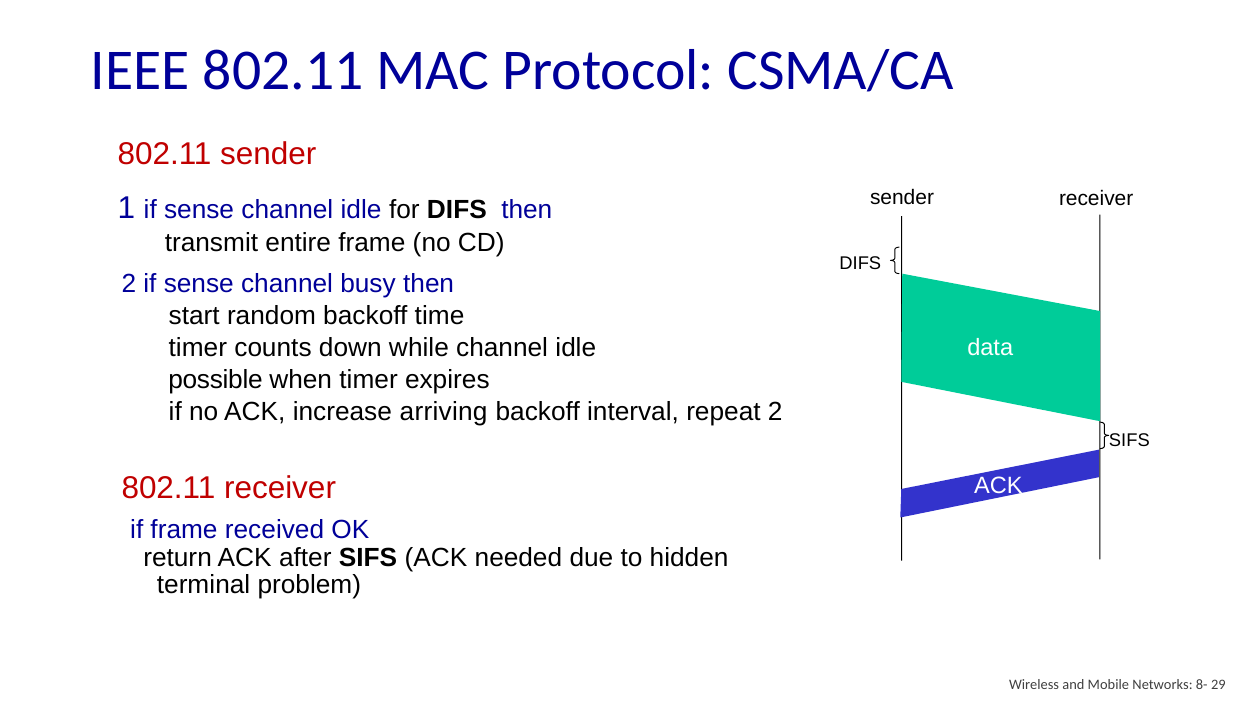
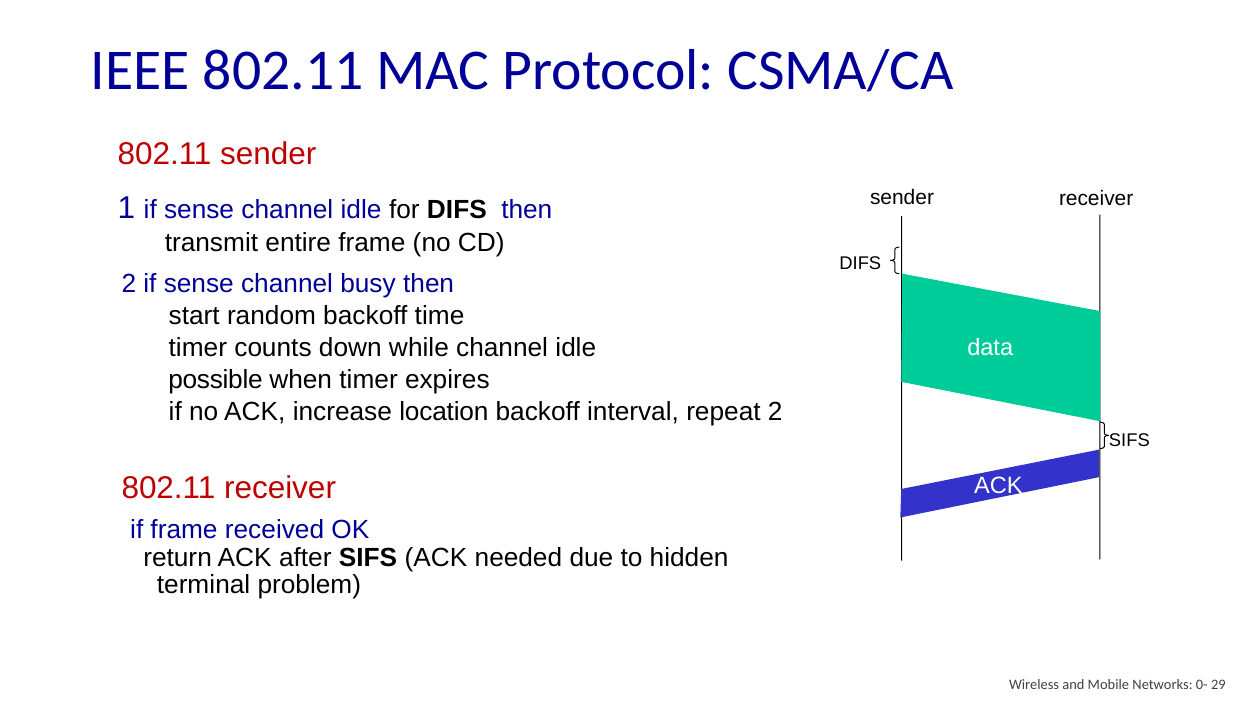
arriving: arriving -> location (444, 412)
8-: 8- -> 0- (1202, 685)
